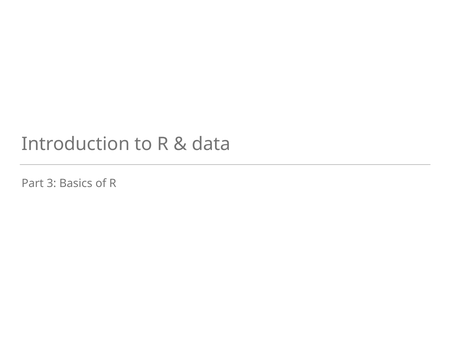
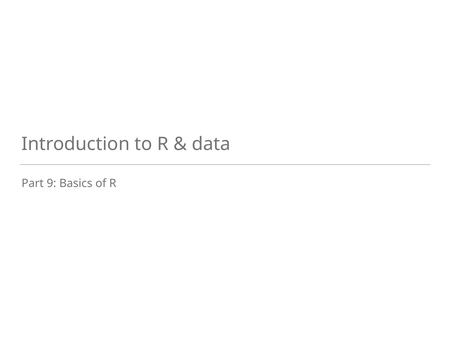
3: 3 -> 9 (51, 183)
